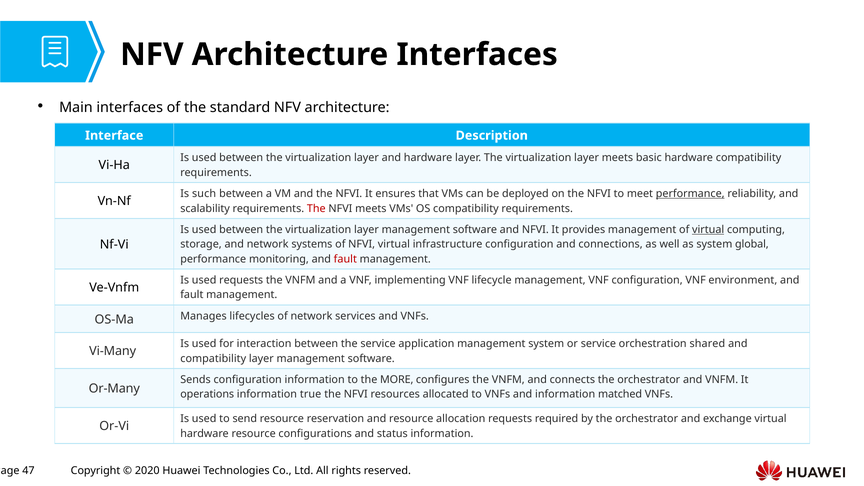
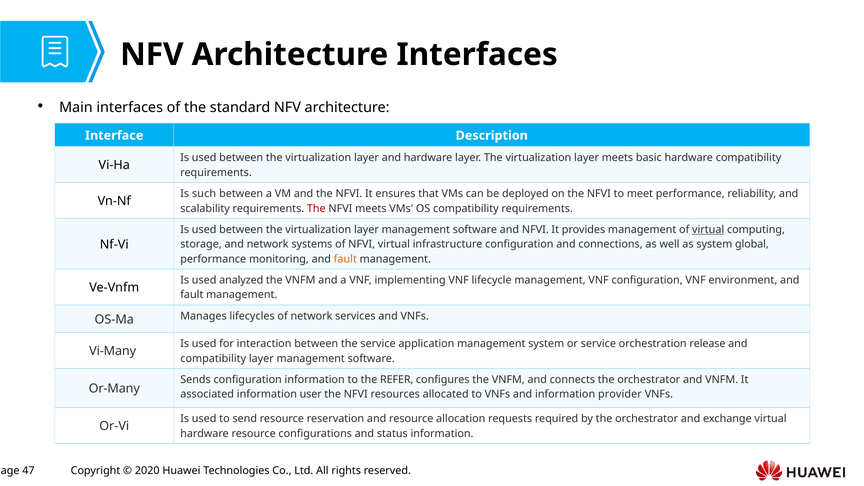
performance underline: present -> none (690, 194)
fault colour: red -> orange (345, 259)
used requests: requests -> analyzed (241, 280)
shared: shared -> release (707, 344)
MORE: MORE -> REFER (397, 380)
operations: operations -> associated (207, 394)
true: true -> user (311, 394)
matched: matched -> provider (620, 394)
